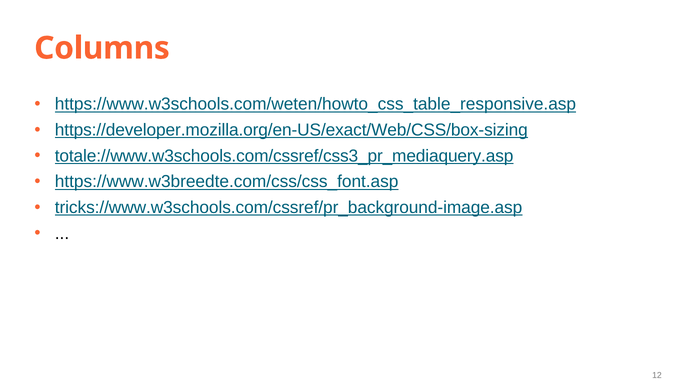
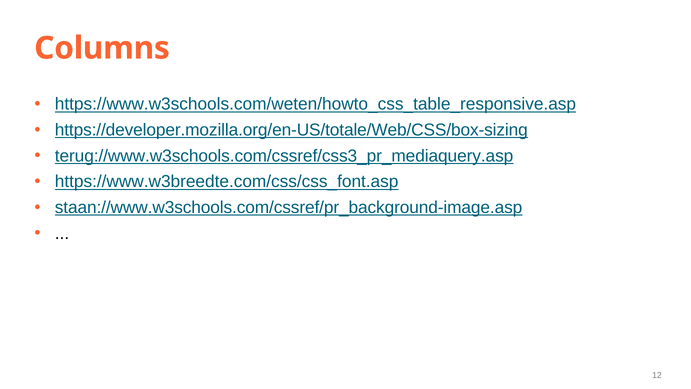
https://developer.mozilla.org/en-US/exact/Web/CSS/box-sizing: https://developer.mozilla.org/en-US/exact/Web/CSS/box-sizing -> https://developer.mozilla.org/en-US/totale/Web/CSS/box-sizing (291, 130)
totale://www.w3schools.com/cssref/css3_pr_mediaquery.asp: totale://www.w3schools.com/cssref/css3_pr_mediaquery.asp -> terug://www.w3schools.com/cssref/css3_pr_mediaquery.asp (284, 156)
tricks://www.w3schools.com/cssref/pr_background-image.asp: tricks://www.w3schools.com/cssref/pr_background-image.asp -> staan://www.w3schools.com/cssref/pr_background-image.asp (289, 207)
